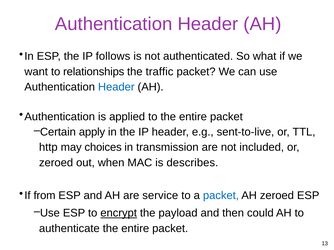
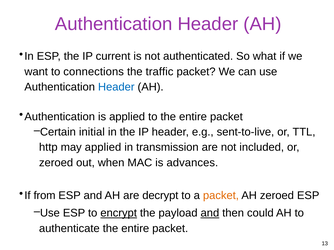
follows: follows -> current (113, 56)
relationships: relationships -> connections (94, 72)
apply: apply -> initial (92, 132)
may choices: choices -> applied (103, 148)
describes: describes -> advances (192, 163)
service: service -> decrypt (160, 196)
packet colour: blue -> orange (221, 196)
and underline: none -> present (210, 213)
